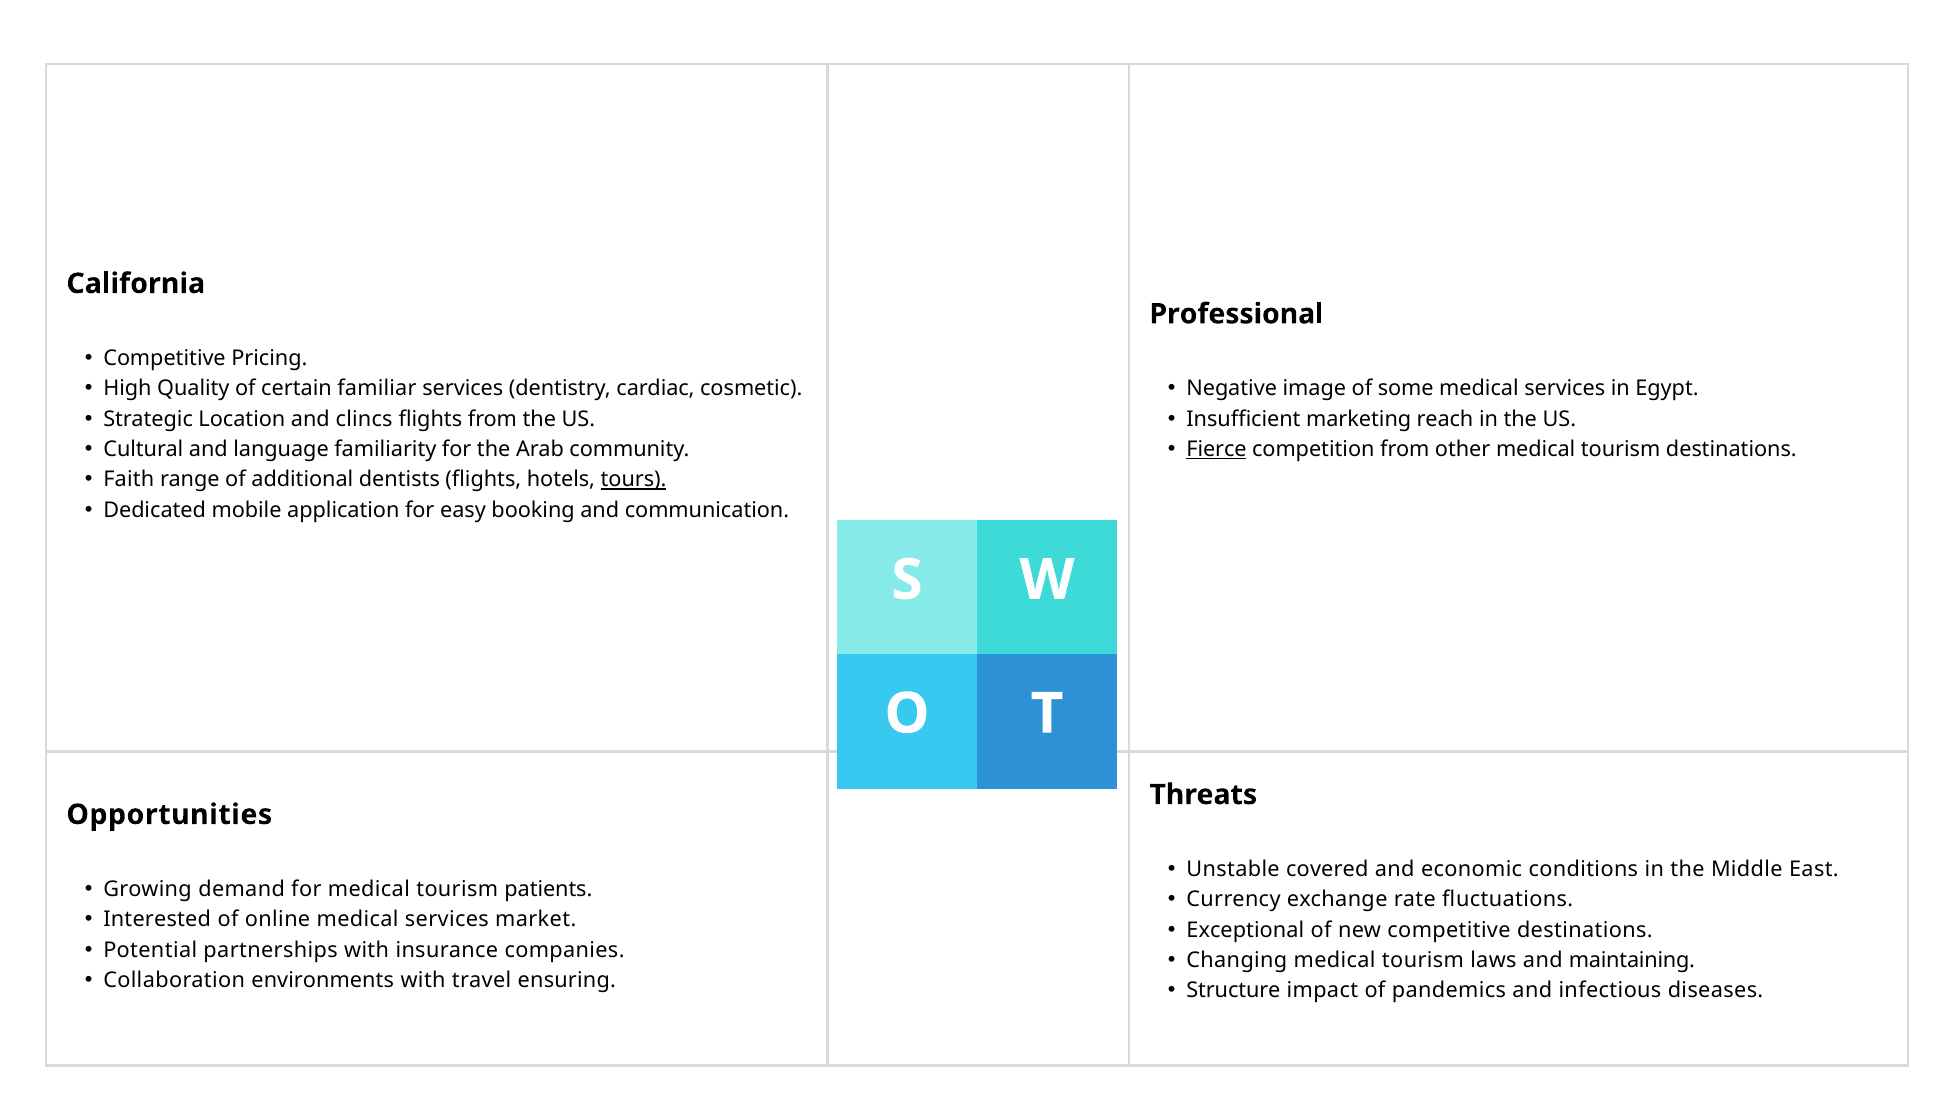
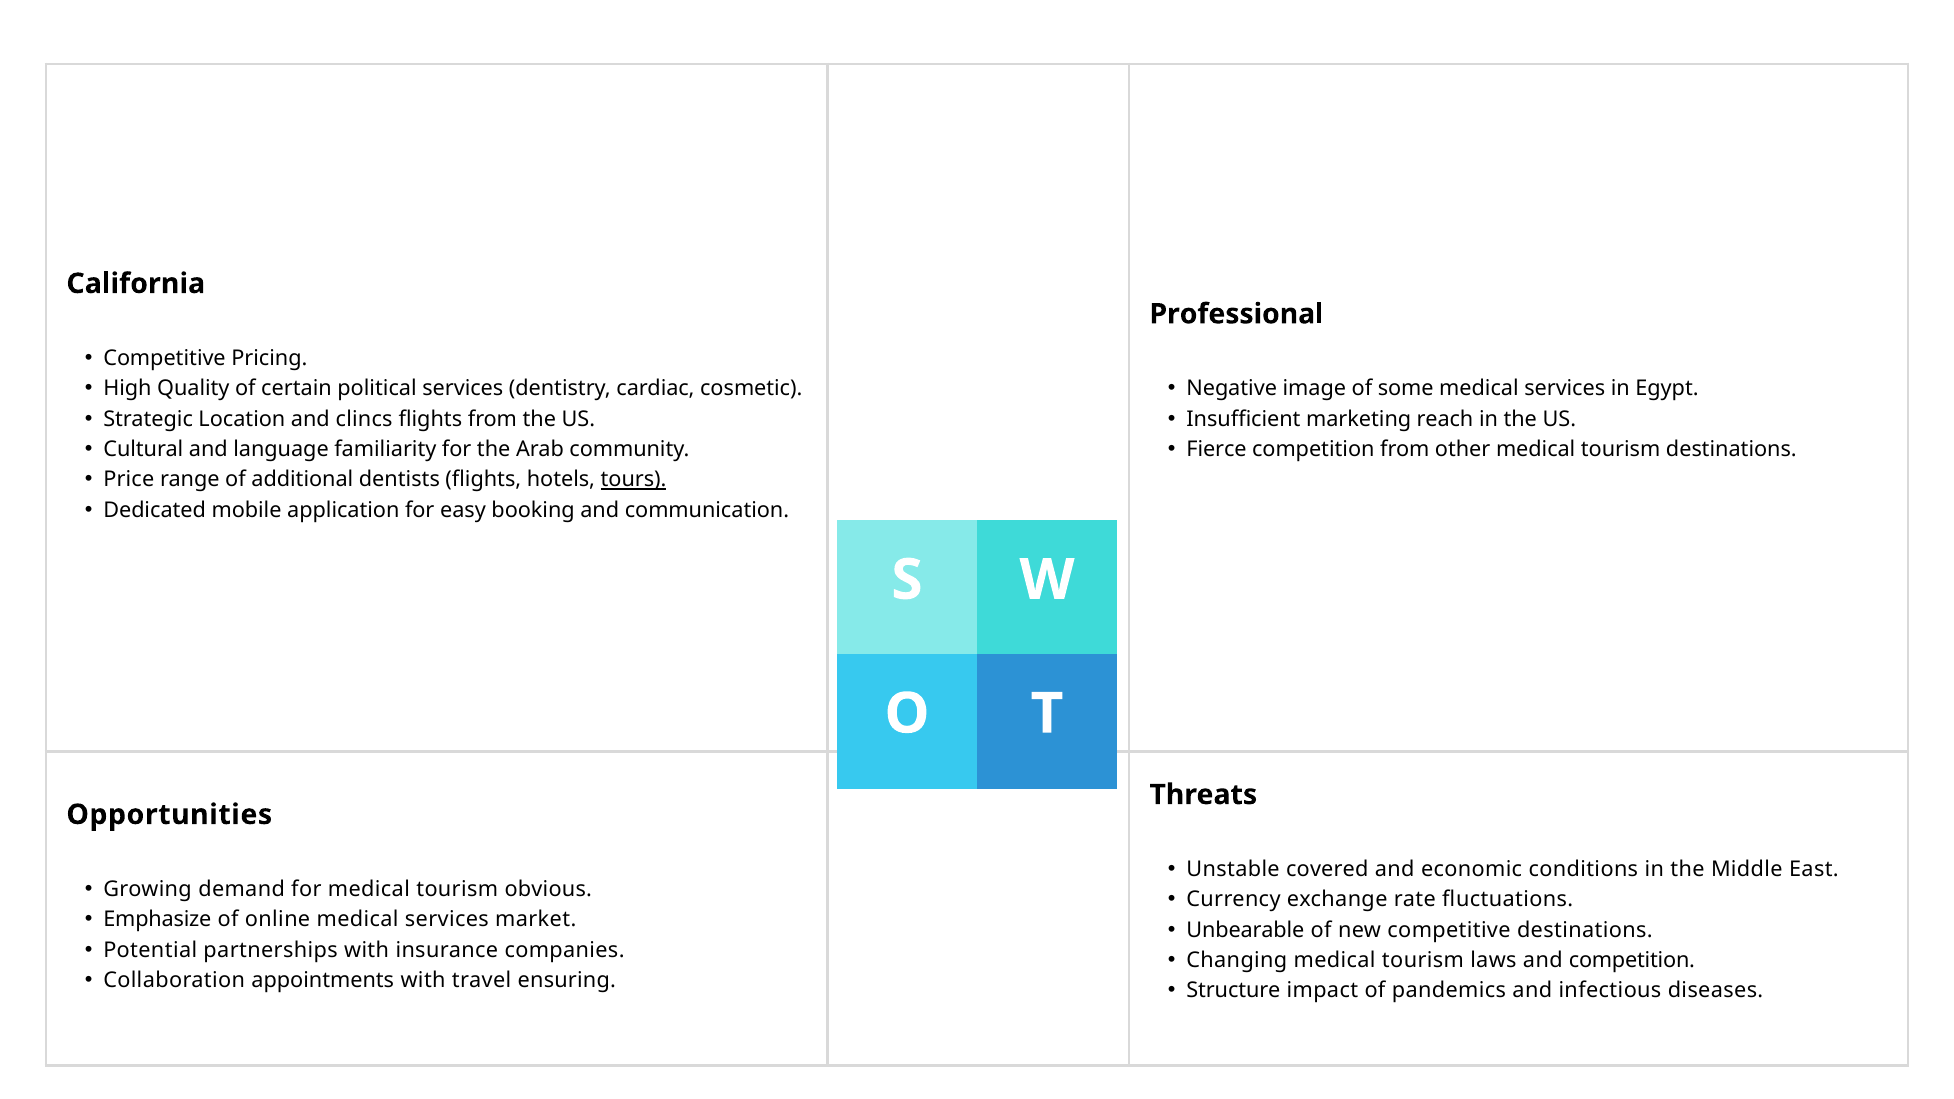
familiar: familiar -> political (377, 389)
Fierce underline: present -> none (1216, 449)
Faith: Faith -> Price (129, 480)
patients: patients -> obvious (548, 889)
Interested: Interested -> Emphasize (157, 920)
Exceptional: Exceptional -> Unbearable (1245, 930)
and maintaining: maintaining -> competition (1632, 960)
environments: environments -> appointments (323, 980)
